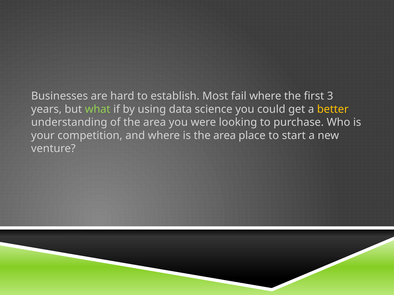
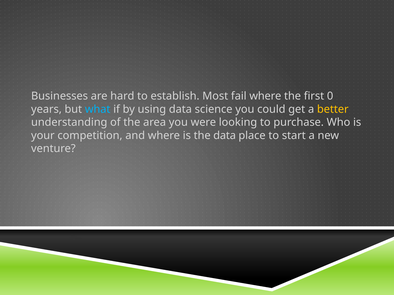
3: 3 -> 0 (330, 96)
what colour: light green -> light blue (98, 109)
is the area: area -> data (225, 136)
